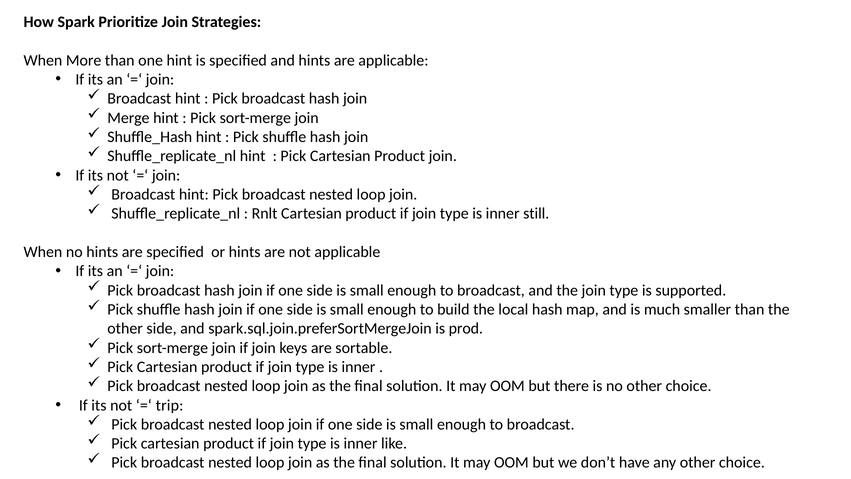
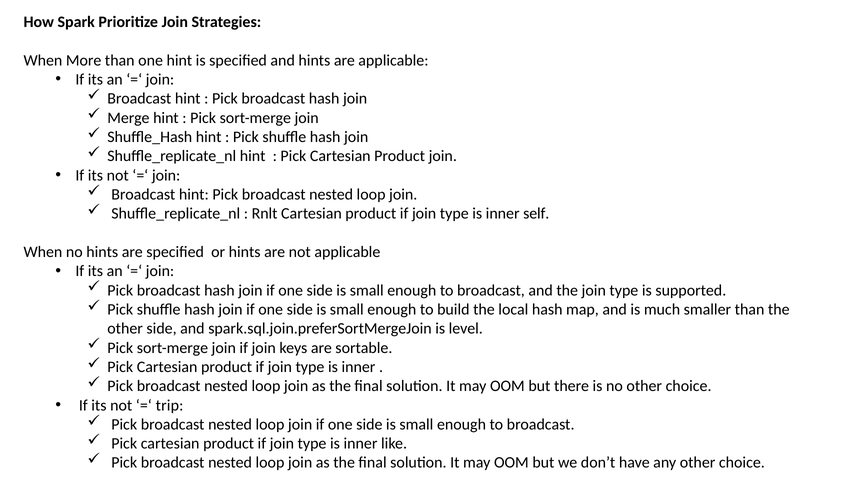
still: still -> self (536, 213)
prod: prod -> level (466, 328)
